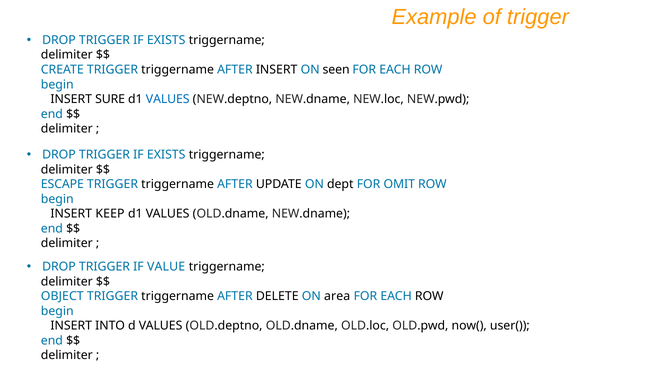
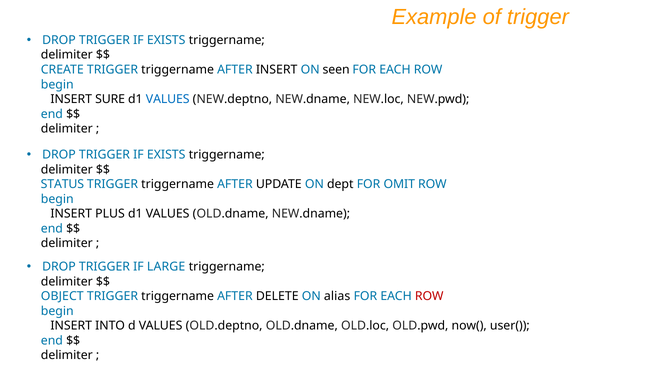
ESCAPE: ESCAPE -> STATUS (62, 184)
KEEP: KEEP -> PLUS (110, 214)
VALUE: VALUE -> LARGE (166, 267)
area: area -> alias (337, 296)
ROW colour: black -> red (429, 296)
